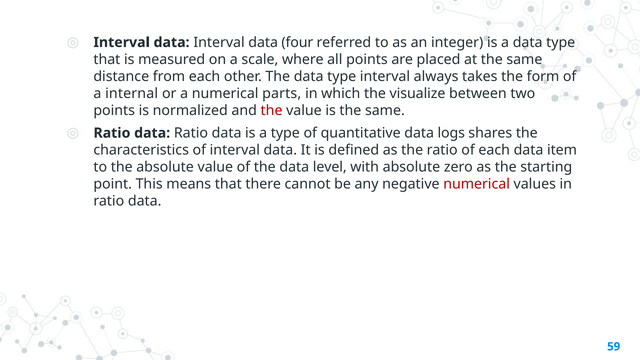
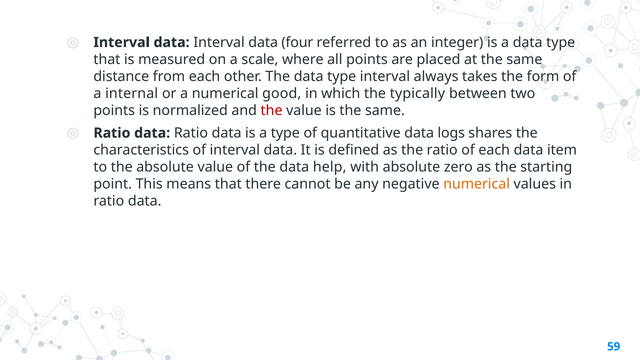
parts: parts -> good (282, 94)
visualize: visualize -> typically (417, 94)
level: level -> help (330, 167)
numerical colour: red -> orange (477, 184)
